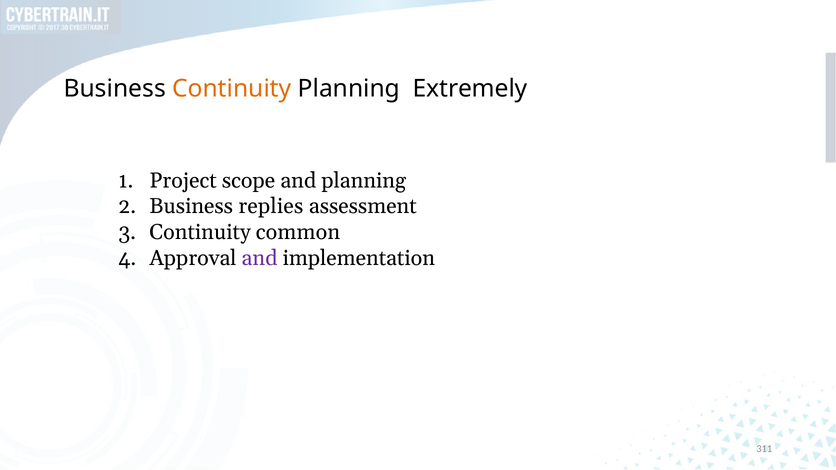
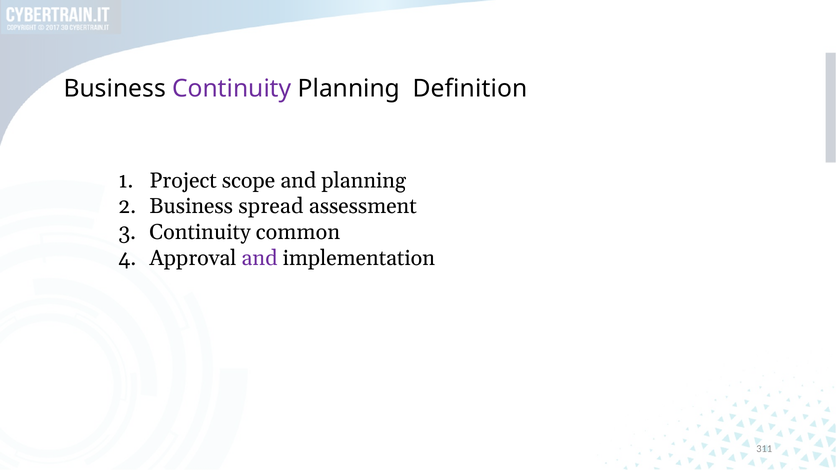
Continuity colour: orange -> purple (232, 89)
Extremely: Extremely -> Definition (470, 89)
replies: replies -> spread (271, 207)
